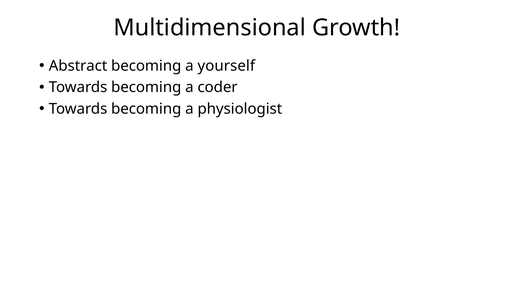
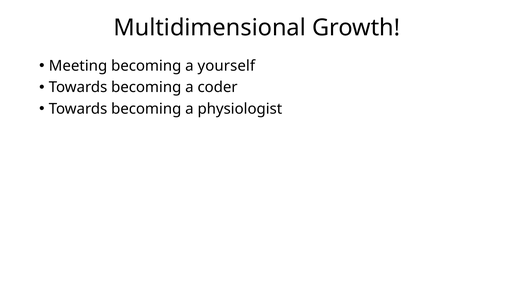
Abstract: Abstract -> Meeting (78, 66)
